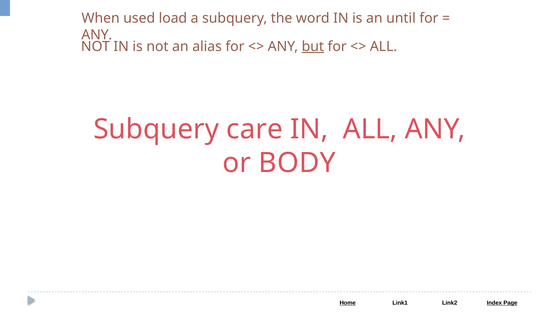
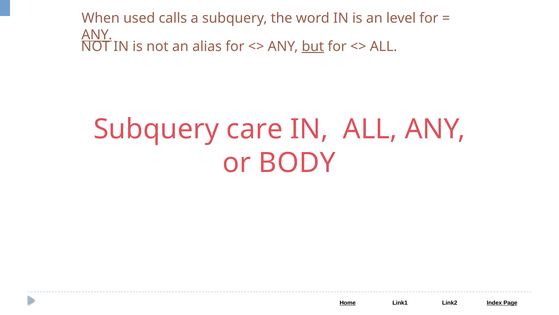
load: load -> calls (173, 18)
until: until -> level (401, 18)
ANY underline: none -> present (97, 35)
